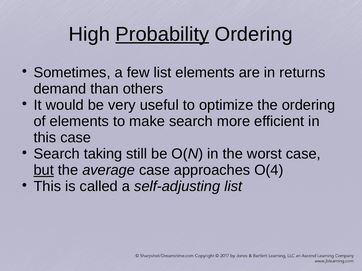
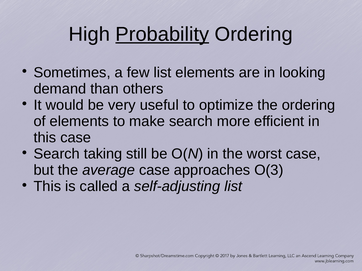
returns: returns -> looking (302, 73)
but underline: present -> none (44, 170)
O(4: O(4 -> O(3 (269, 170)
